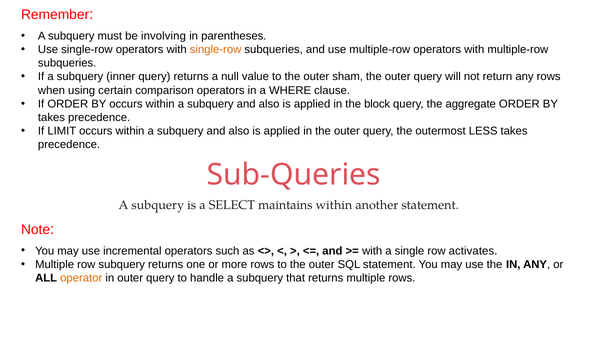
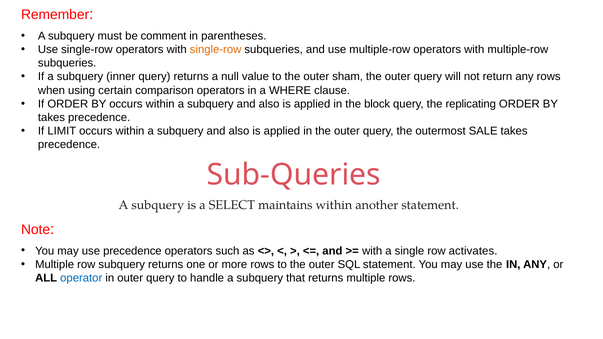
involving: involving -> comment (164, 36)
aggregate: aggregate -> replicating (471, 104)
LESS: LESS -> SALE (483, 131)
use incremental: incremental -> precedence (132, 251)
operator colour: orange -> blue (81, 278)
